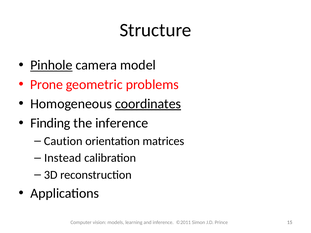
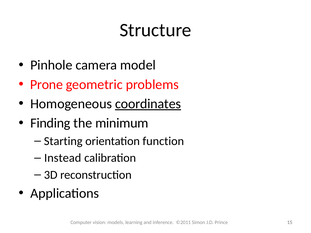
Pinhole underline: present -> none (51, 65)
the inference: inference -> minimum (122, 123)
Caution: Caution -> Starting (63, 141)
matrices: matrices -> function (163, 141)
